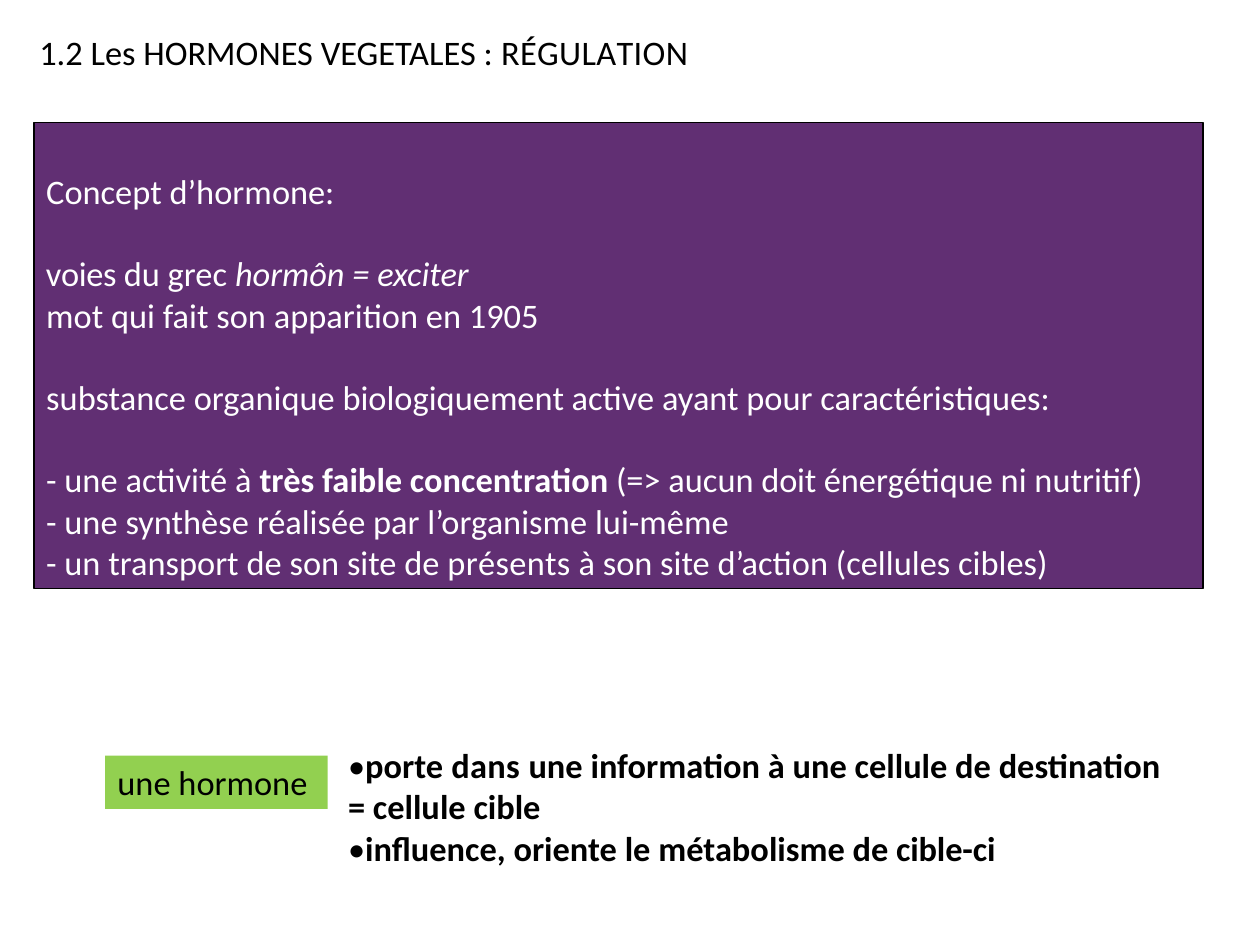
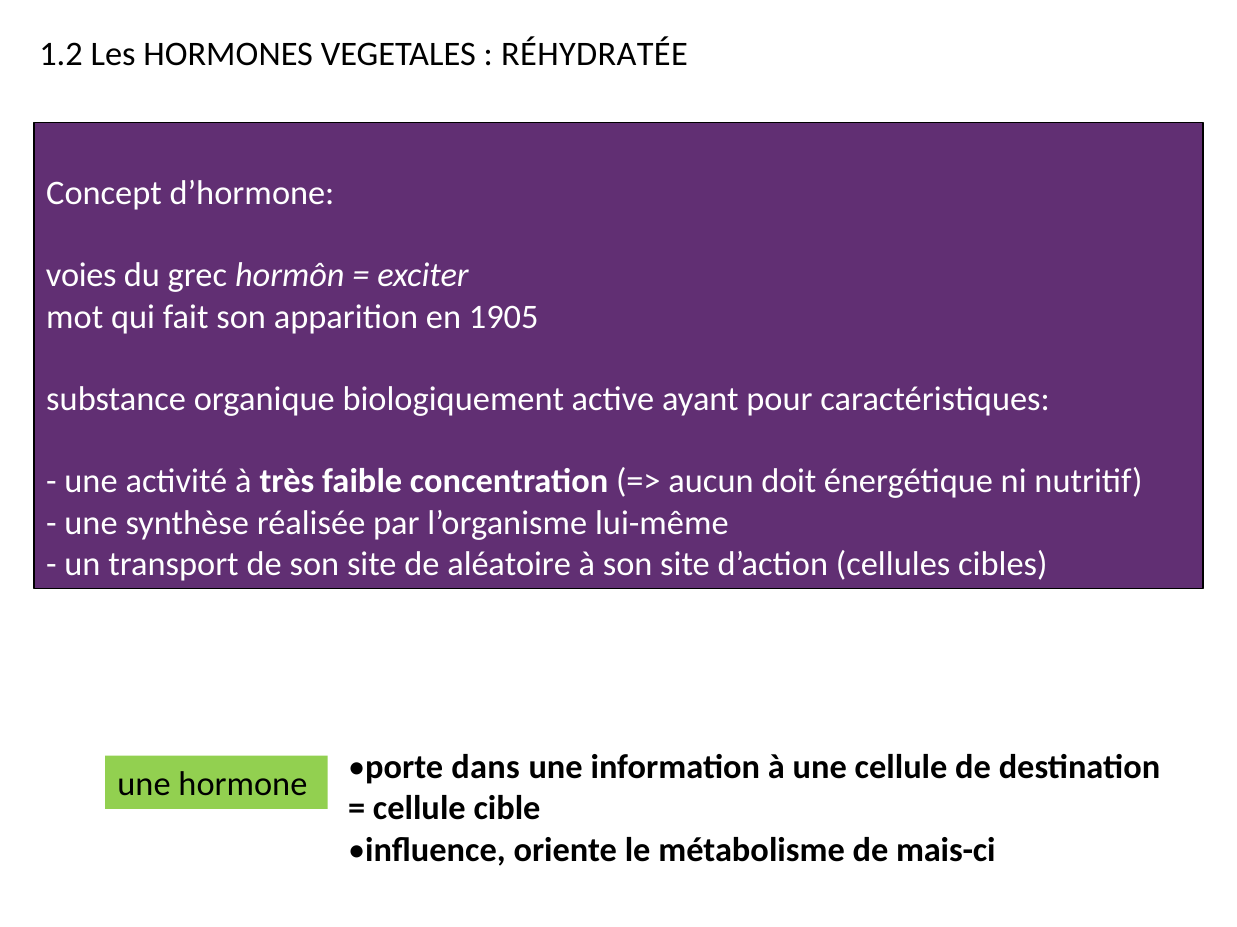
RÉGULATION: RÉGULATION -> RÉHYDRATÉE (595, 55)
présents: présents -> aléatoire (509, 565)
cible-ci: cible-ci -> mais-ci (946, 851)
